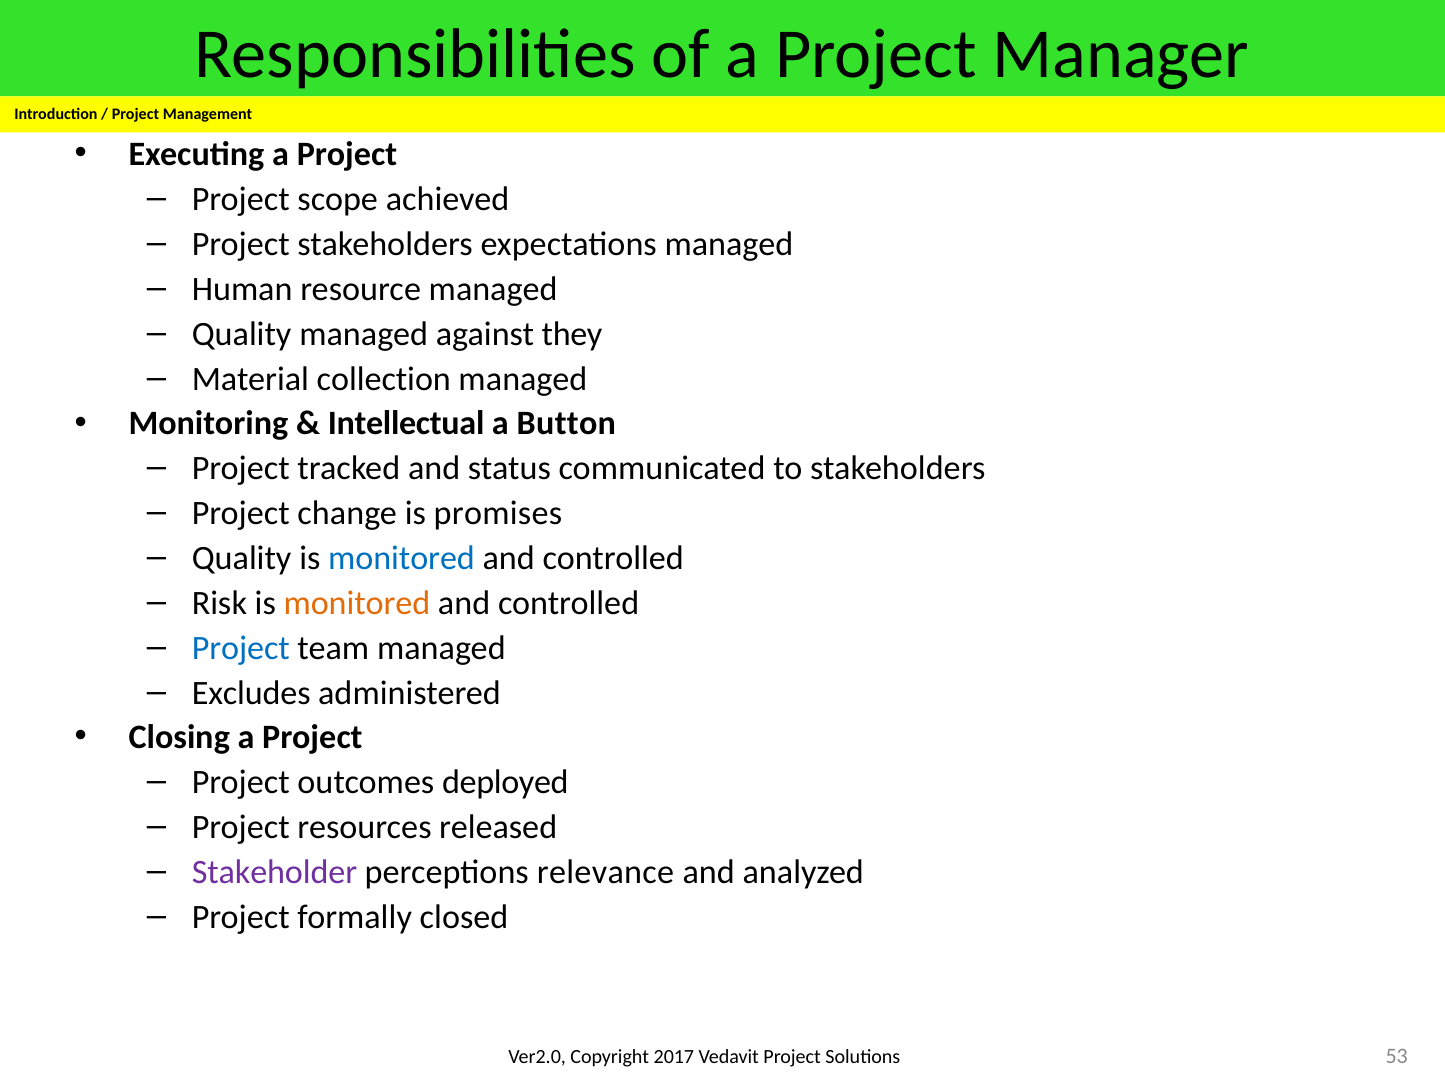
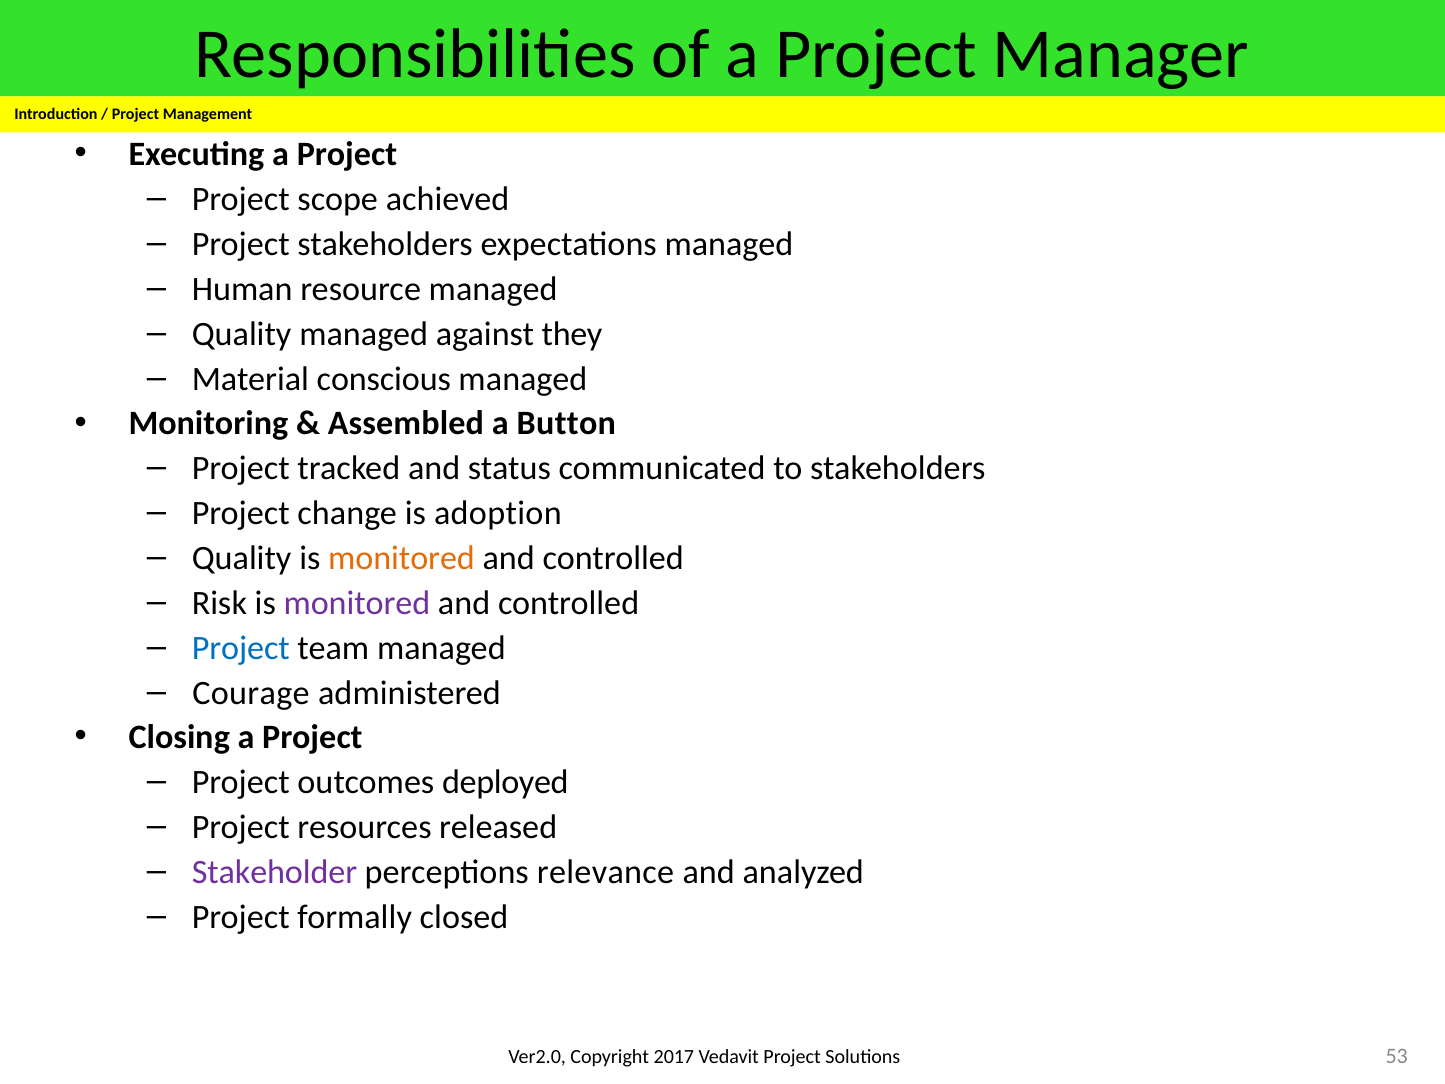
collection: collection -> conscious (384, 379)
Intellectual: Intellectual -> Assembled (406, 424)
promises: promises -> adoption (498, 513)
monitored colour: blue -> orange (402, 558)
monitored colour: orange -> purple (357, 603)
Excludes: Excludes -> Courage (251, 693)
